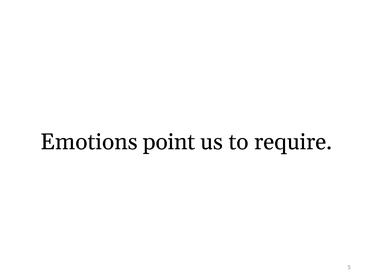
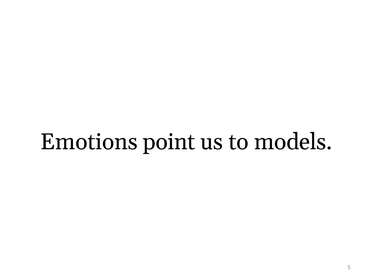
require: require -> models (293, 142)
